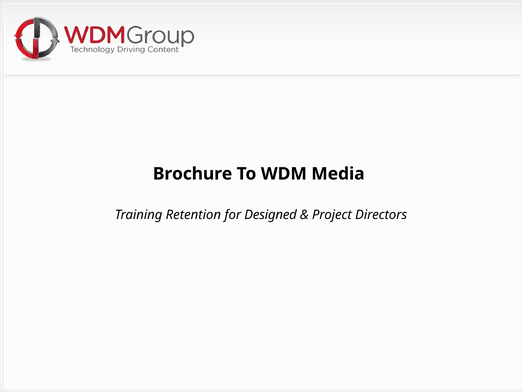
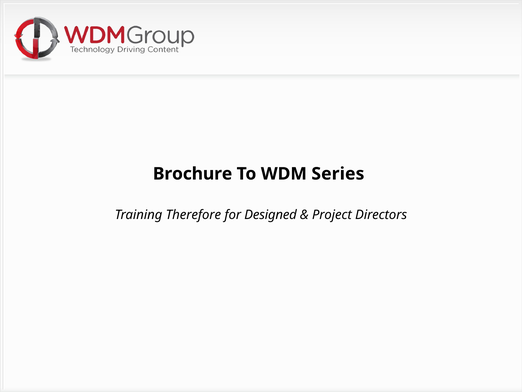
Media: Media -> Series (338, 174)
Retention: Retention -> Therefore (193, 215)
